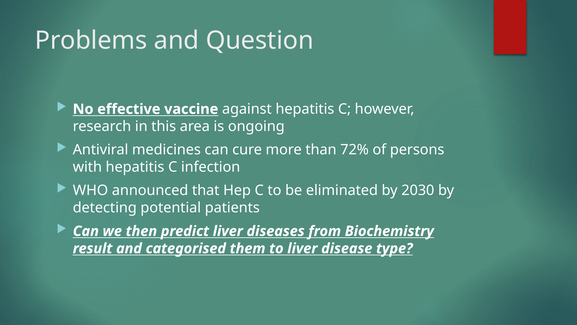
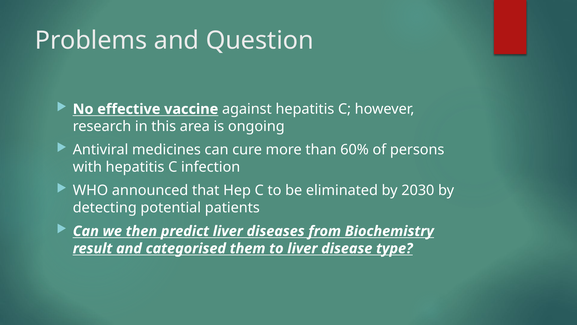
72%: 72% -> 60% (355, 150)
